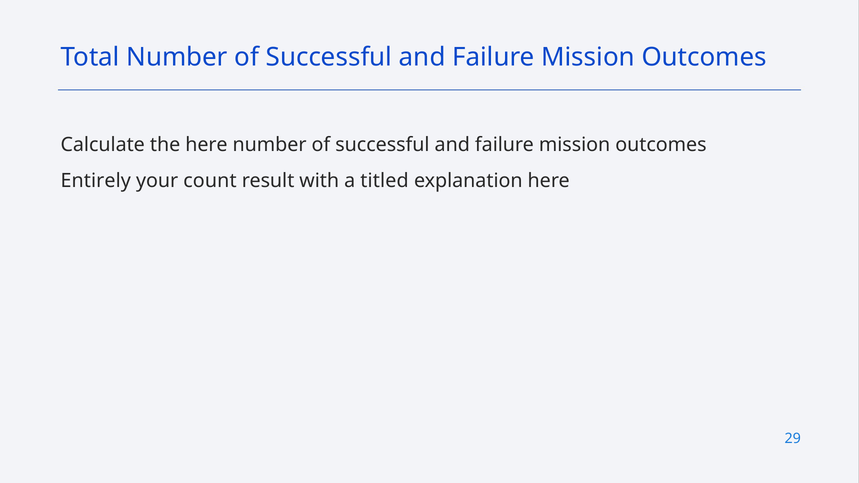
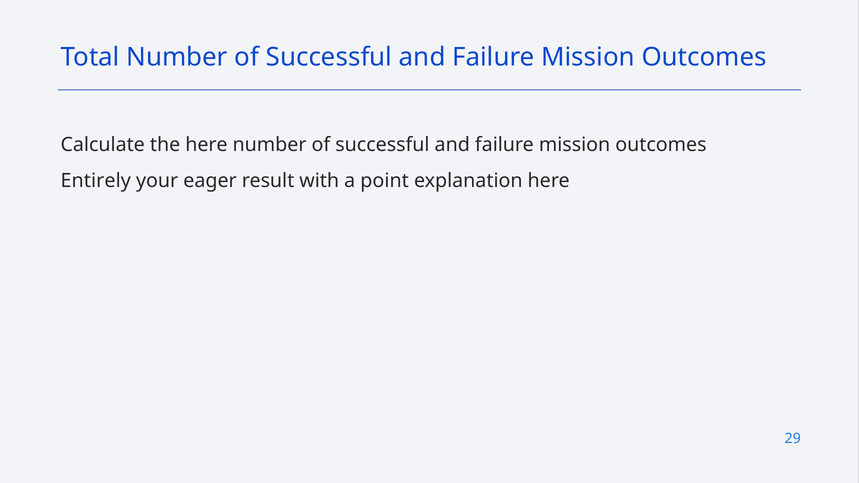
count: count -> eager (210, 181)
titled: titled -> point (385, 181)
